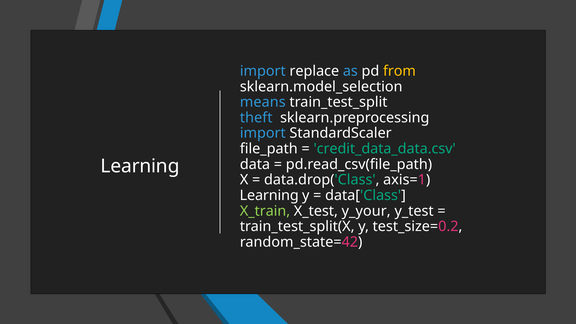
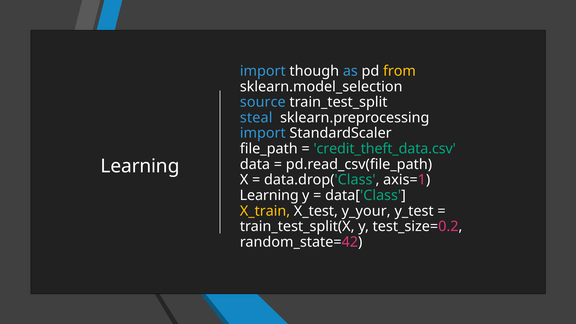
replace: replace -> though (314, 71)
means: means -> source (263, 102)
theft: theft -> steal (256, 118)
credit_data_data.csv: credit_data_data.csv -> credit_theft_data.csv (385, 149)
X_train colour: light green -> yellow (265, 211)
